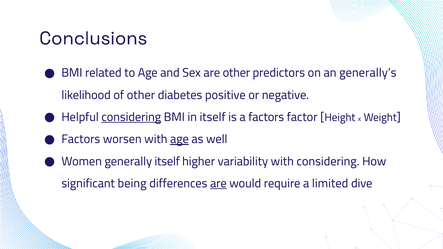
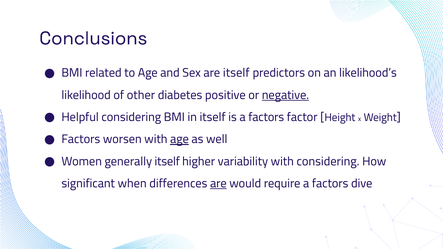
are other: other -> itself (236, 73)
generally’s: generally’s -> likelihood’s (368, 73)
negative underline: none -> present (285, 95)
considering underline: present -> none (131, 117)
being: being -> when (132, 184)
require a limited: limited -> factors (330, 184)
